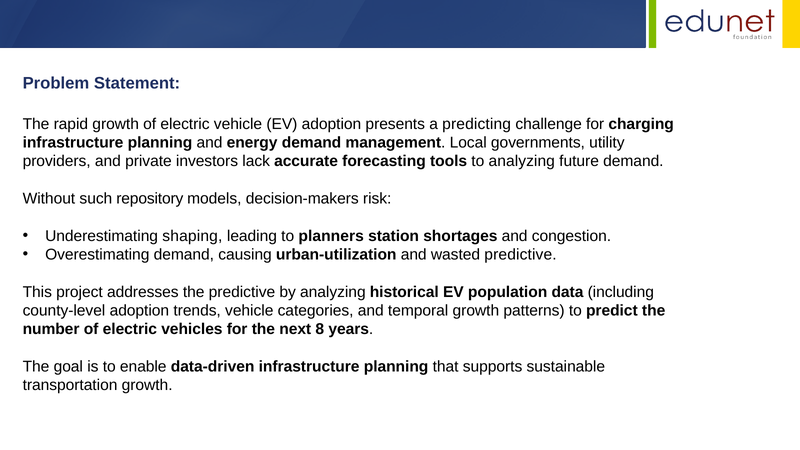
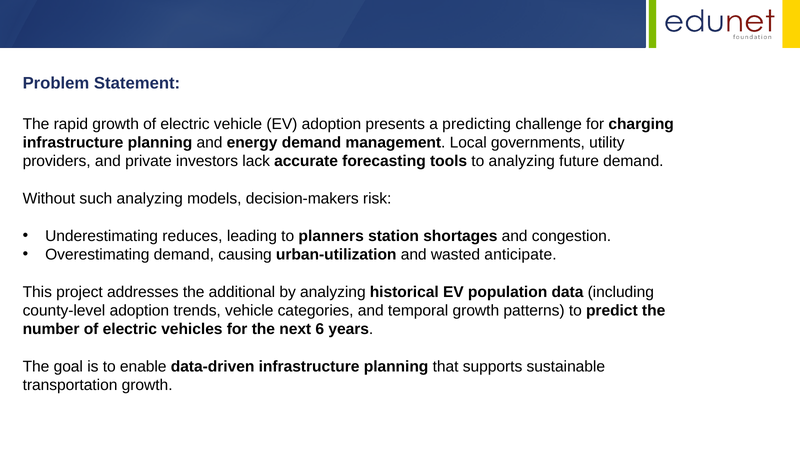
such repository: repository -> analyzing (150, 199)
shaping: shaping -> reduces (192, 236)
wasted predictive: predictive -> anticipate (520, 255)
the predictive: predictive -> additional (242, 292)
8: 8 -> 6 (320, 329)
